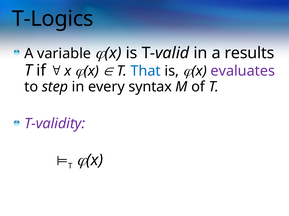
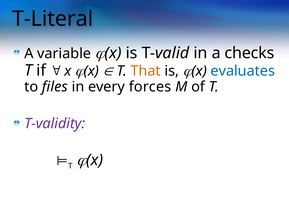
T-Logics: T-Logics -> T-Literal (53, 19)
results: results -> checks (249, 53)
That colour: blue -> orange (146, 71)
evaluates colour: purple -> blue (243, 71)
step: step -> files (55, 87)
syntax: syntax -> forces (150, 87)
